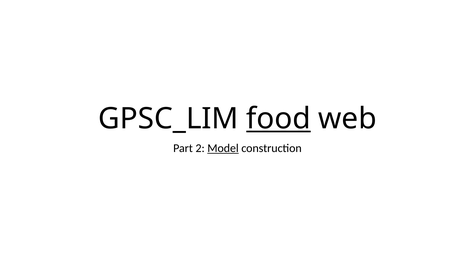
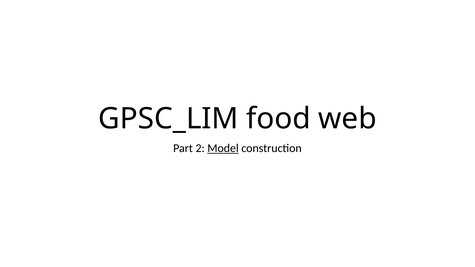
food underline: present -> none (278, 119)
